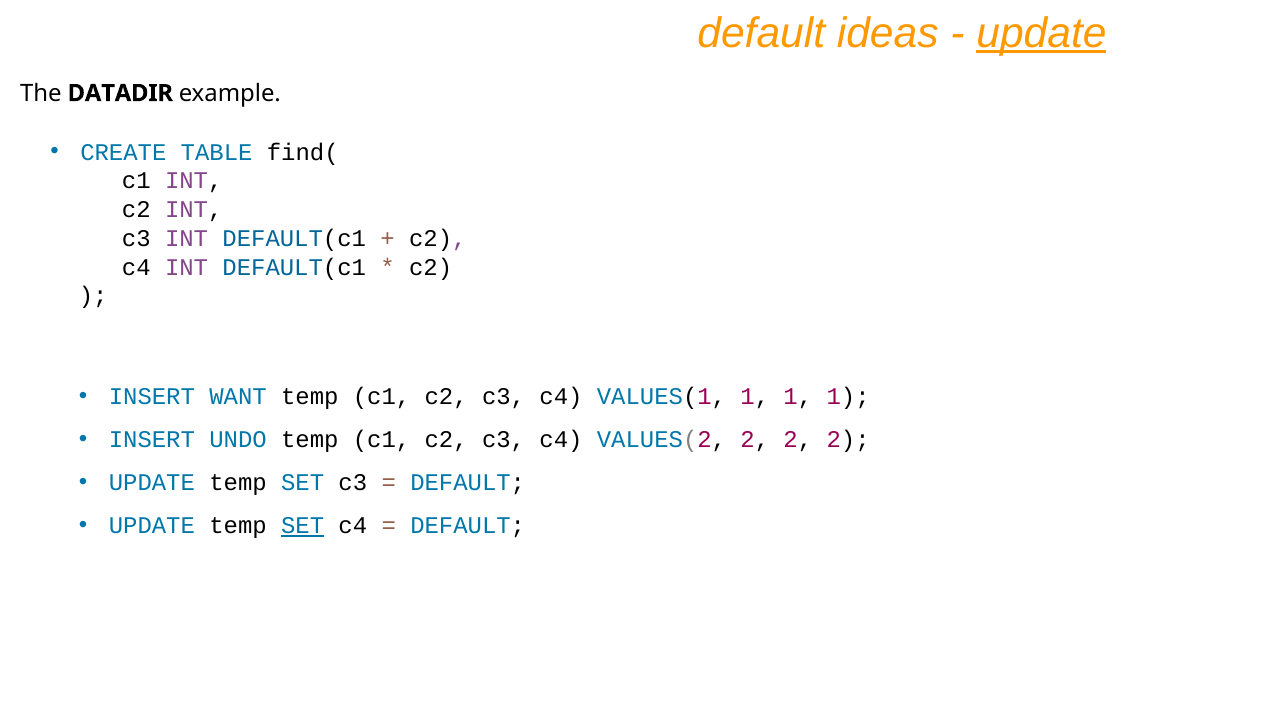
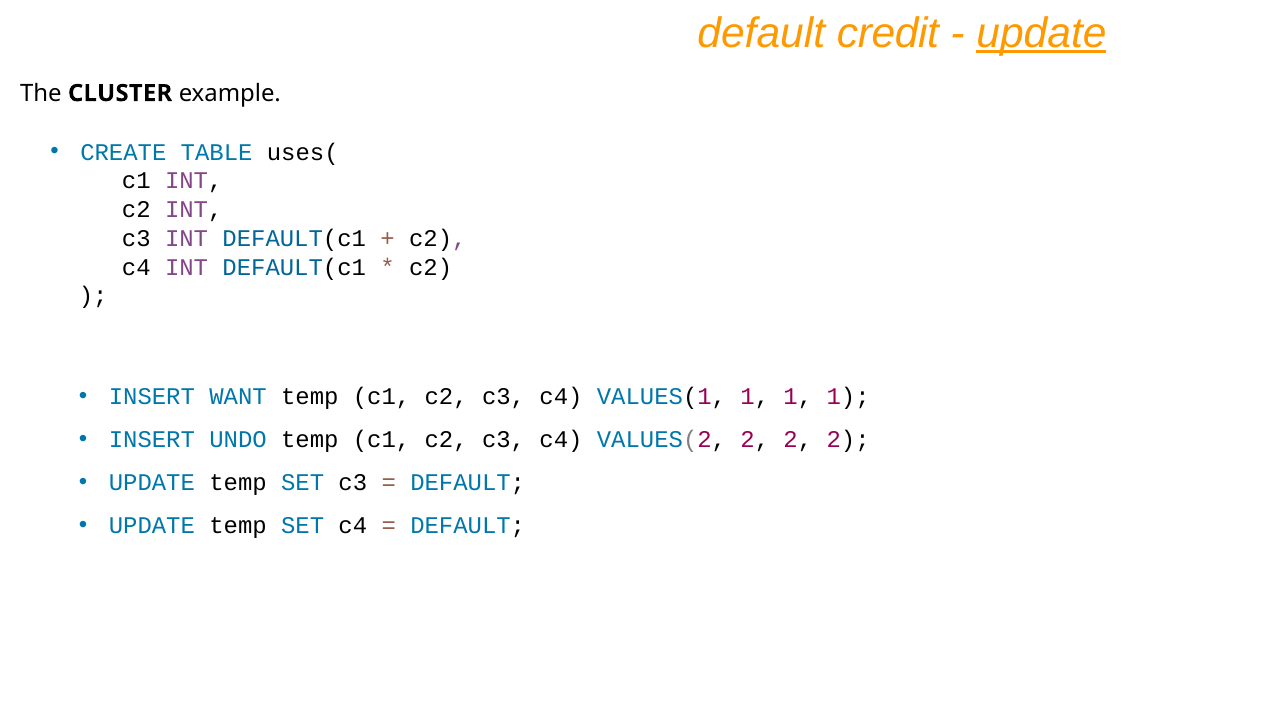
ideas: ideas -> credit (888, 33)
DATADIR: DATADIR -> CLUSTER (120, 93)
find(: find( -> uses( (303, 152)
SET underline: present -> none (303, 526)
